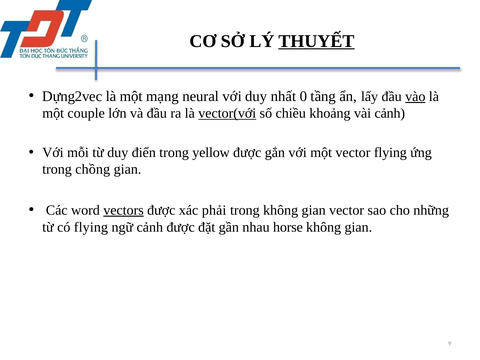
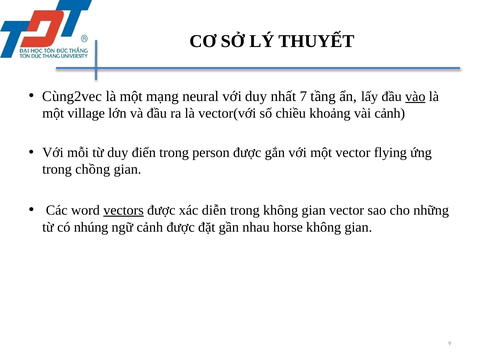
THUYẾT underline: present -> none (316, 41)
Dựng2vec: Dựng2vec -> Cùng2vec (72, 96)
0: 0 -> 7 (303, 96)
couple: couple -> village (86, 113)
vector(với underline: present -> none (227, 113)
yellow: yellow -> person (211, 153)
phải: phải -> diễn (214, 210)
có flying: flying -> nhúng (91, 227)
